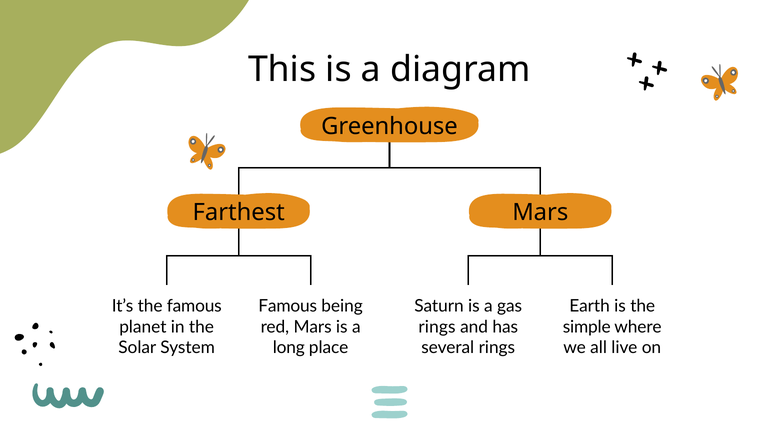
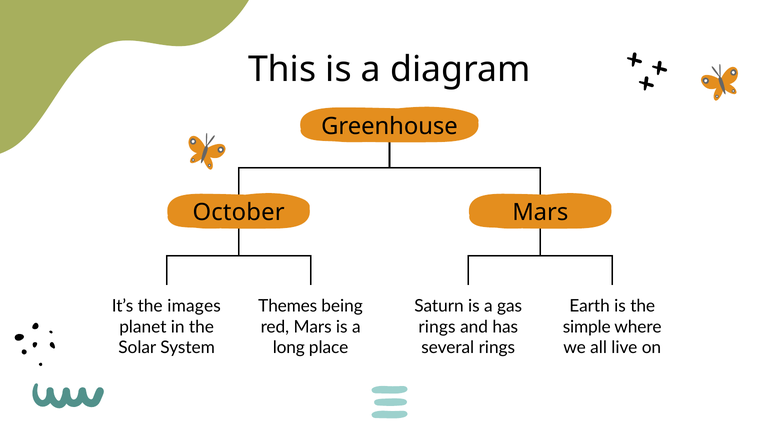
Farthest: Farthest -> October (239, 213)
the famous: famous -> images (194, 306)
Famous: Famous -> Themes (288, 306)
